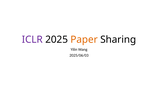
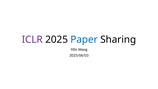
Paper colour: orange -> blue (84, 39)
